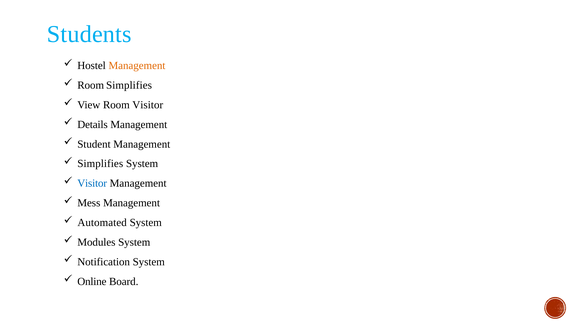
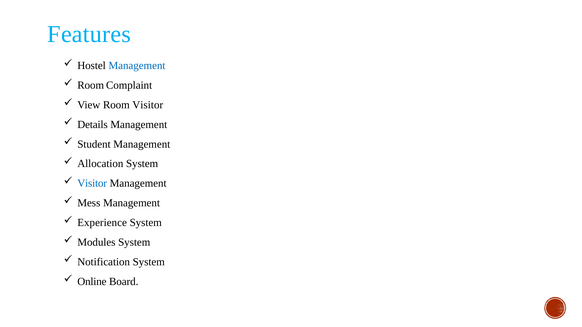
Students: Students -> Features (89, 34)
Management colour: orange -> blue (137, 66)
Room Simplifies: Simplifies -> Complaint (129, 85)
Simplifies: Simplifies -> Allocation (100, 164)
Automated: Automated -> Experience (102, 223)
